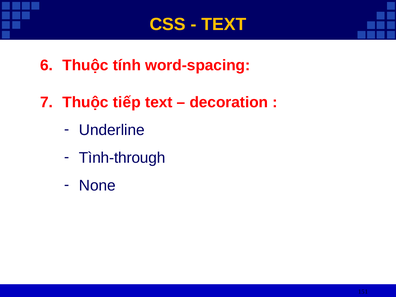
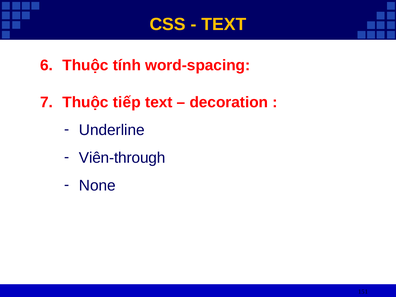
Tình-through: Tình-through -> Viên-through (122, 158)
